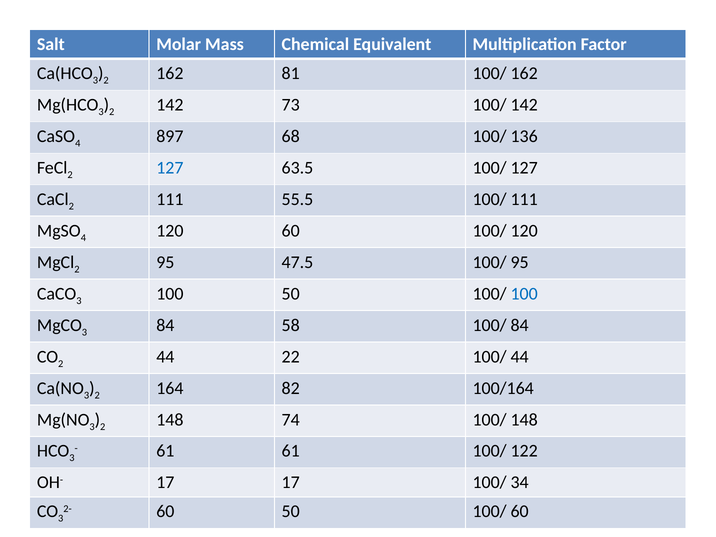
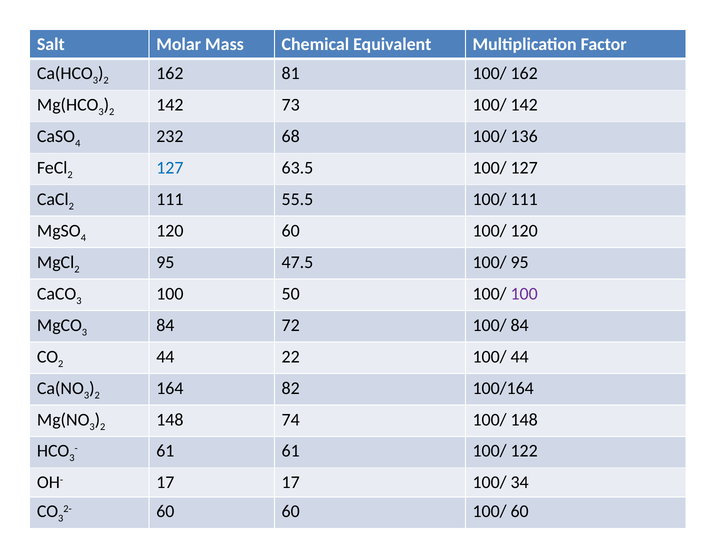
897: 897 -> 232 (170, 137)
100 colour: blue -> purple (524, 294)
58: 58 -> 72 (291, 325)
60 50: 50 -> 60 (291, 512)
